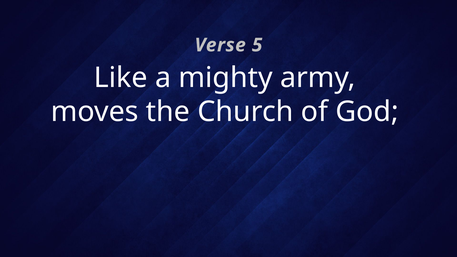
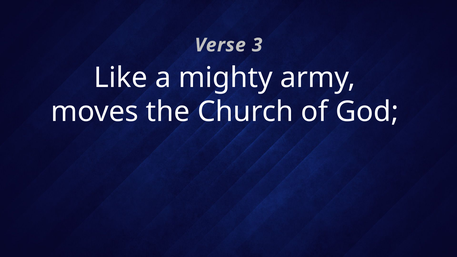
5: 5 -> 3 (257, 45)
